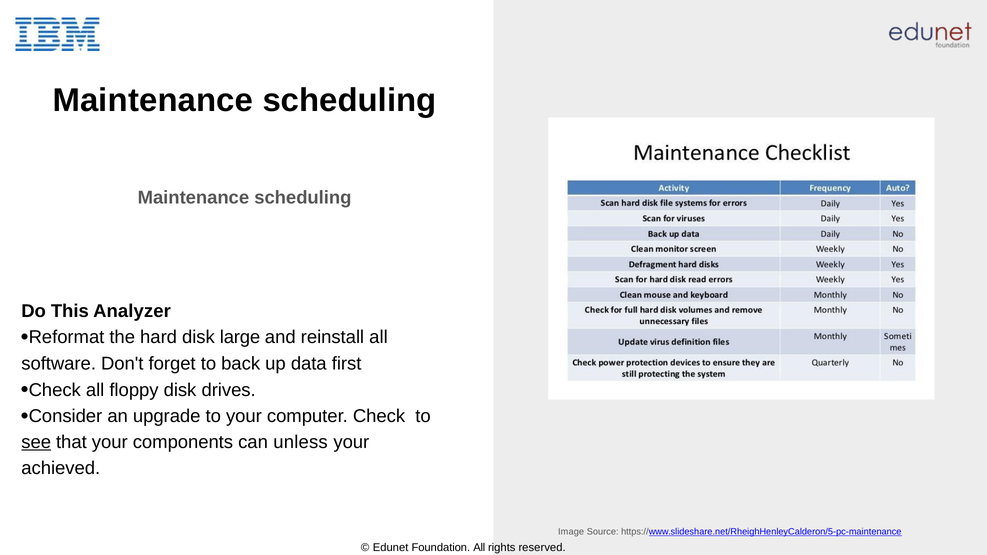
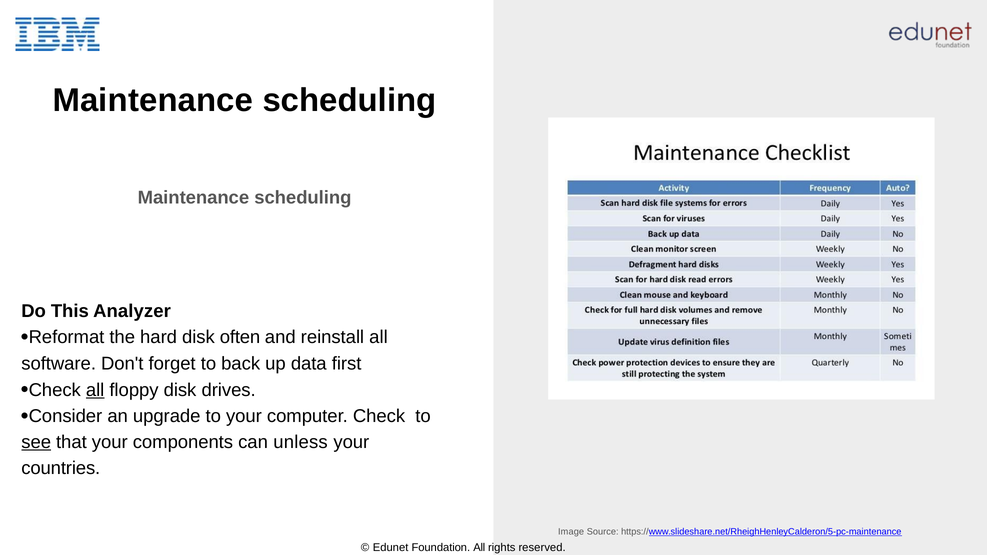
large: large -> often (240, 337)
all underline: none -> present (95, 390)
achieved: achieved -> countries (61, 469)
